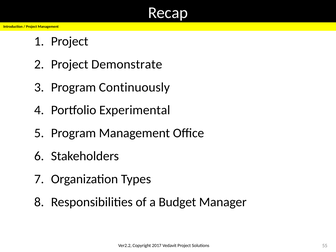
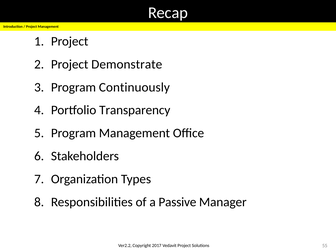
Experimental: Experimental -> Transparency (135, 110)
Budget: Budget -> Passive (177, 202)
